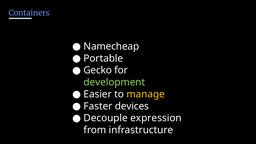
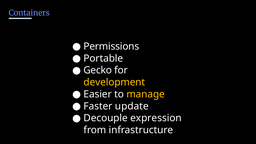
Namecheap: Namecheap -> Permissions (111, 46)
development colour: light green -> yellow (114, 82)
devices: devices -> update (132, 106)
